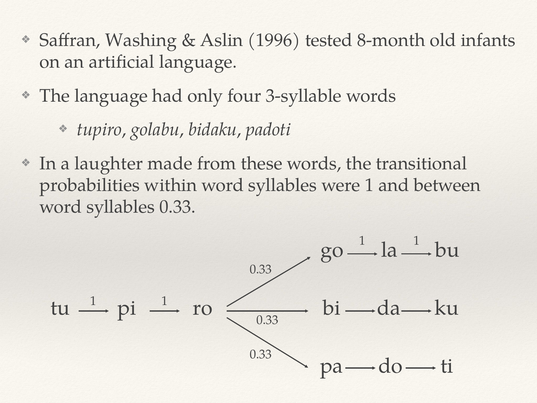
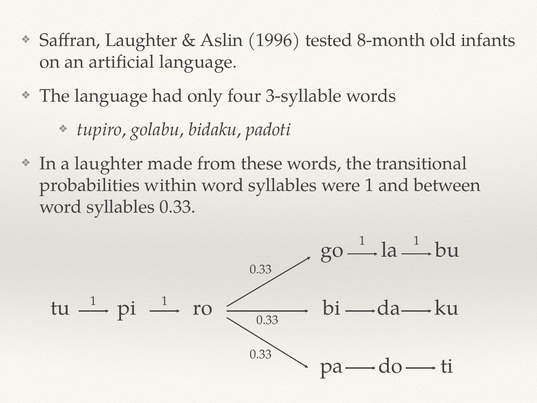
Saffran Washing: Washing -> Laughter (141, 40)
